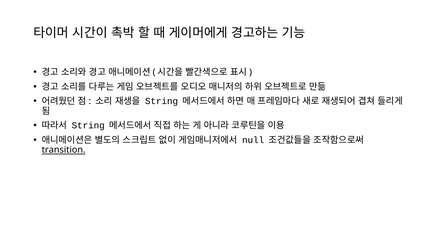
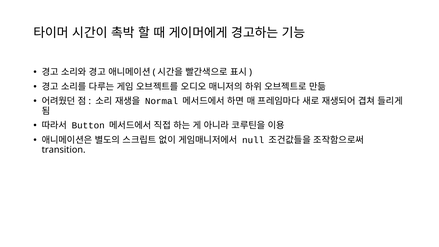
String: String -> Normal (162, 101)
String: String -> Button (88, 126)
transition underline: present -> none (64, 150)
